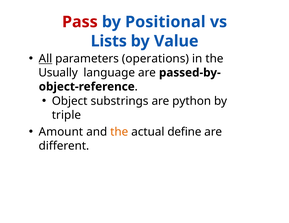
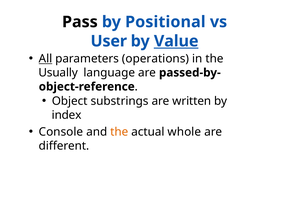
Pass colour: red -> black (80, 22)
Lists: Lists -> User (109, 41)
Value underline: none -> present (176, 41)
python: python -> written (192, 101)
triple: triple -> index (67, 115)
Amount: Amount -> Console (61, 132)
define: define -> whole (184, 132)
